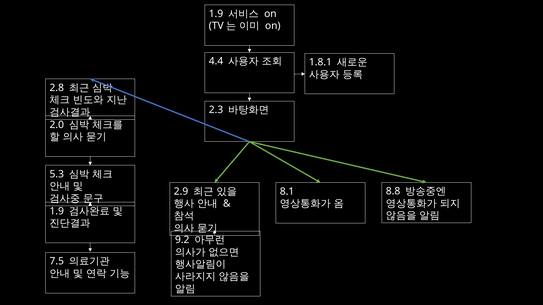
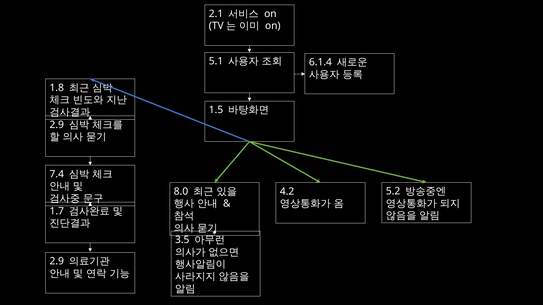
1.9: 1.9 -> 2.1 (216, 14)
4.4: 4.4 -> 5.1 (216, 61)
1.8.1: 1.8.1 -> 6.1.4 (320, 62)
2.8: 2.8 -> 1.8 (57, 88)
2.3: 2.3 -> 1.5 (216, 110)
2.0: 2.0 -> 2.9 (57, 125)
5.3: 5.3 -> 7.4 (57, 174)
8.8: 8.8 -> 5.2 (393, 191)
2.9: 2.9 -> 8.0 (181, 192)
8.1: 8.1 -> 4.2 (287, 192)
1.9: 1.9 -> 1.7 (57, 211)
9.2: 9.2 -> 3.5 (182, 240)
7.5: 7.5 -> 2.9 (57, 262)
